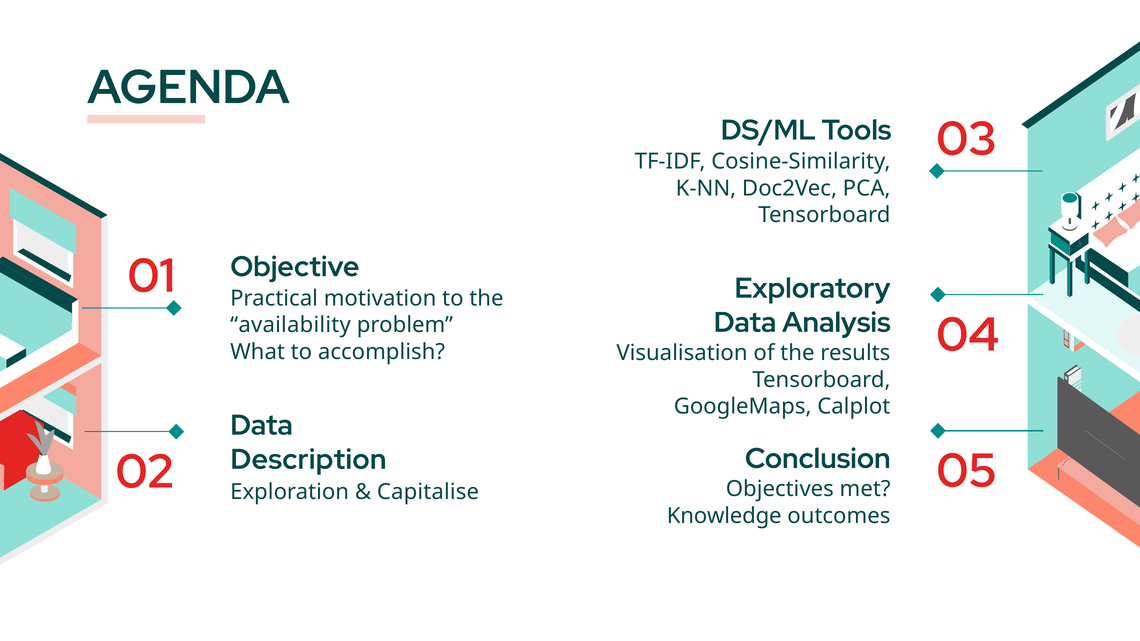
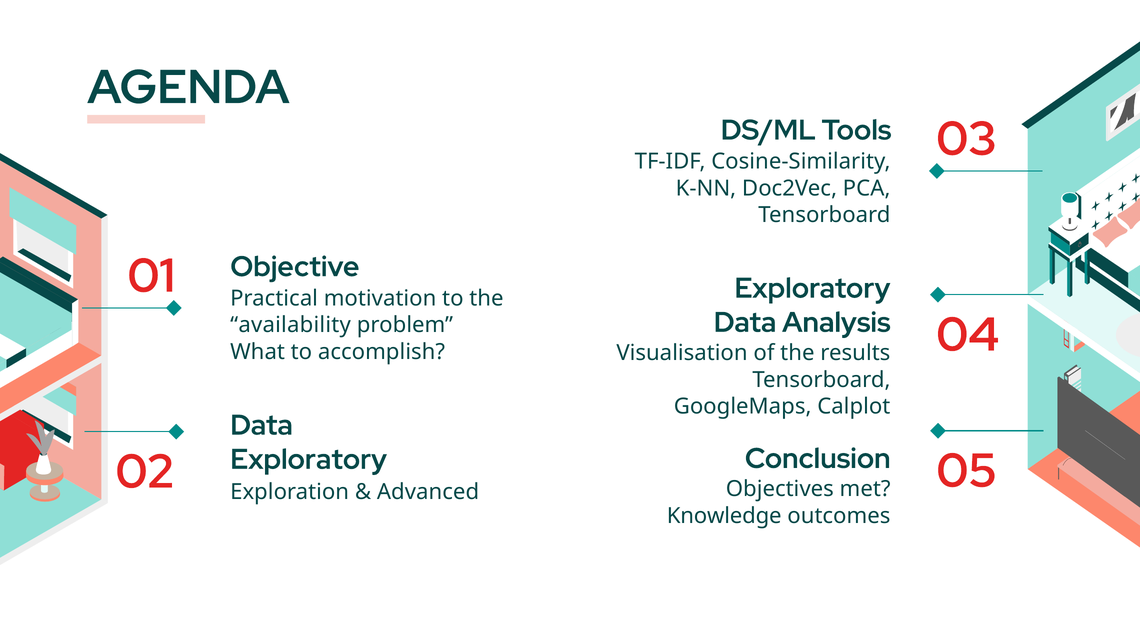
Description: Description -> Exploratory (309, 460)
Capitalise: Capitalise -> Advanced (428, 492)
